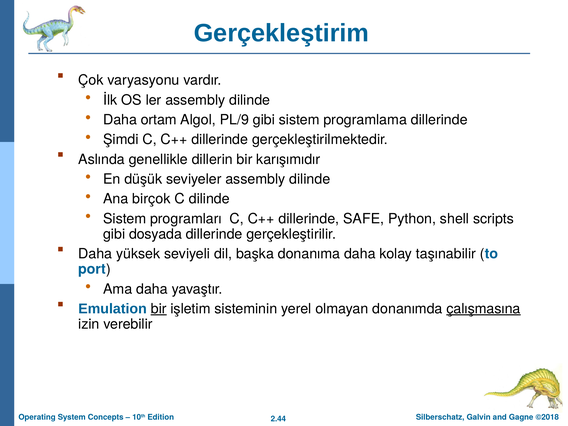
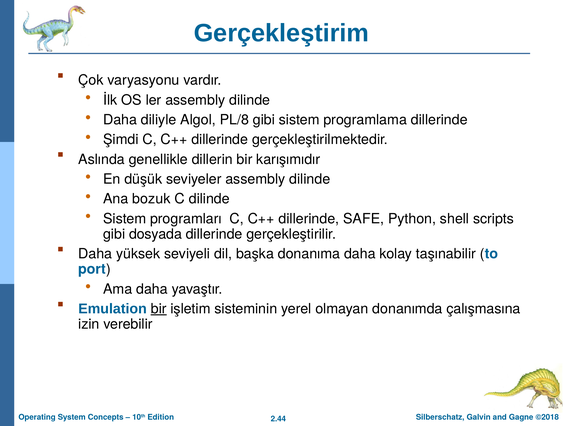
ortam: ortam -> diliyle (159, 120)
PL/9: PL/9 -> PL/8 (234, 120)
birçok: birçok -> bozuk (151, 199)
çalışmasına underline: present -> none (484, 309)
